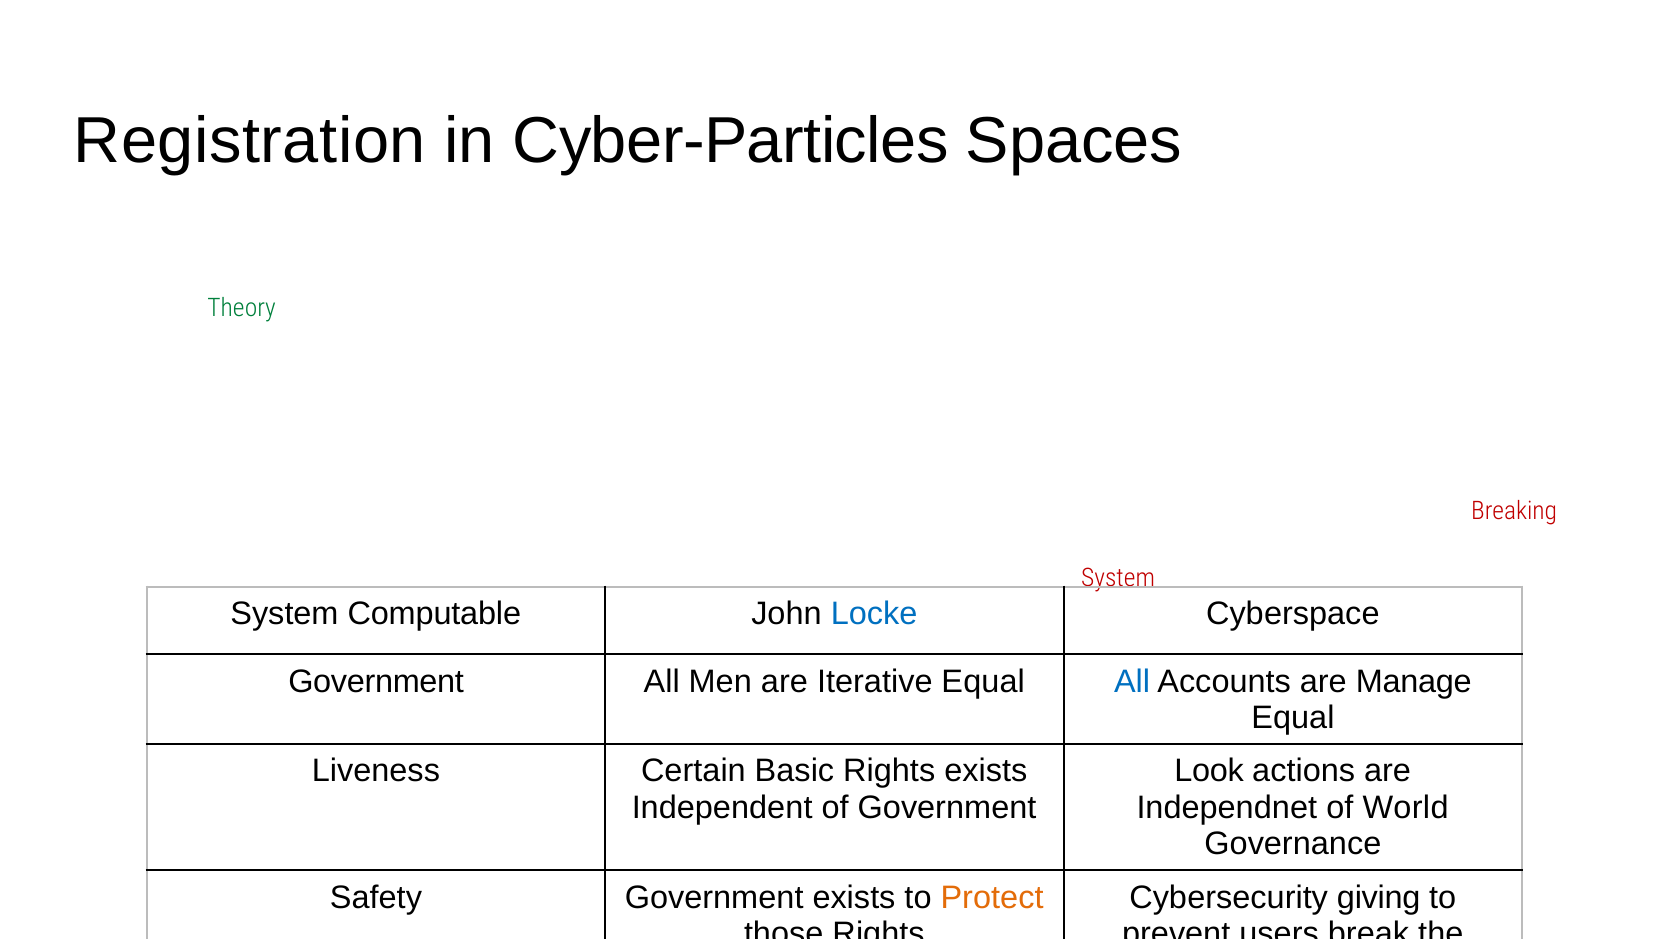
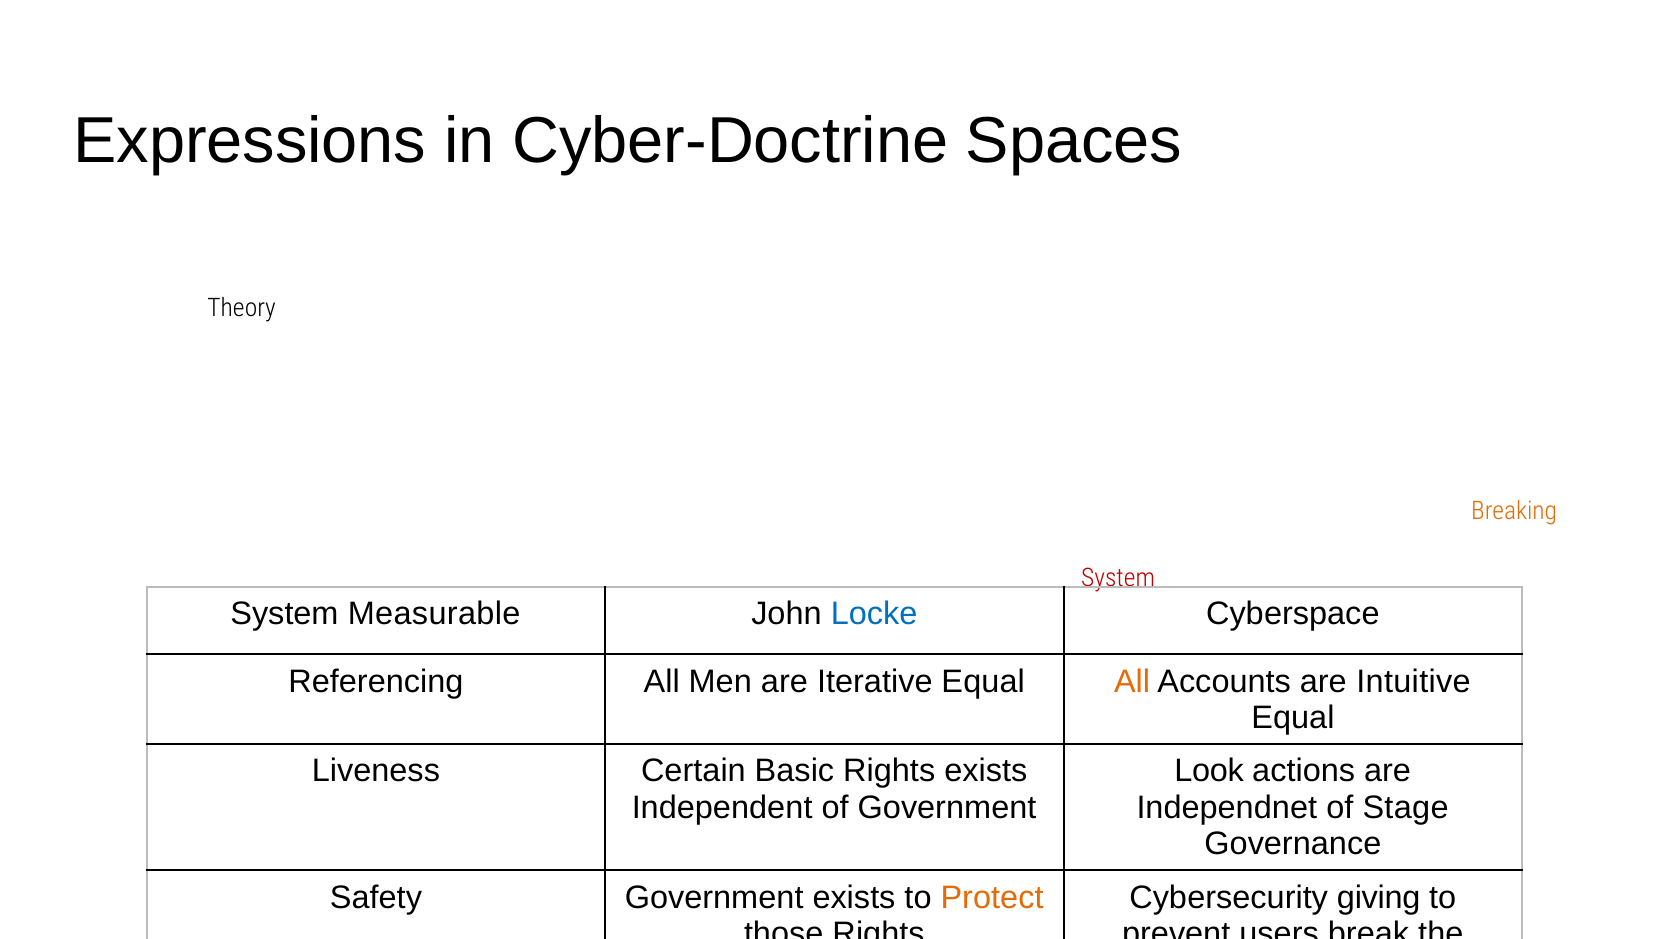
Registration: Registration -> Expressions (250, 141)
Cyber-Particles: Cyber-Particles -> Cyber-Doctrine (730, 141)
Theory colour: green -> black (242, 308)
Breaking colour: red -> orange (1514, 511)
Computable: Computable -> Measurable (434, 614)
Government: Government -> Referencing (376, 681)
All colour: blue -> orange (1132, 681)
Manage: Manage -> Intuitive (1414, 681)
World: World -> Stage (1406, 808)
